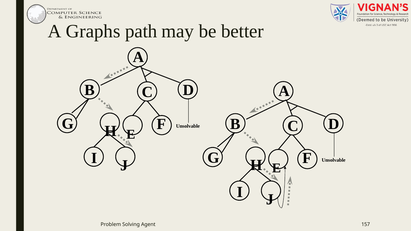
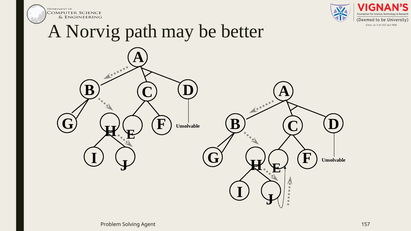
Graphs: Graphs -> Norvig (93, 31)
